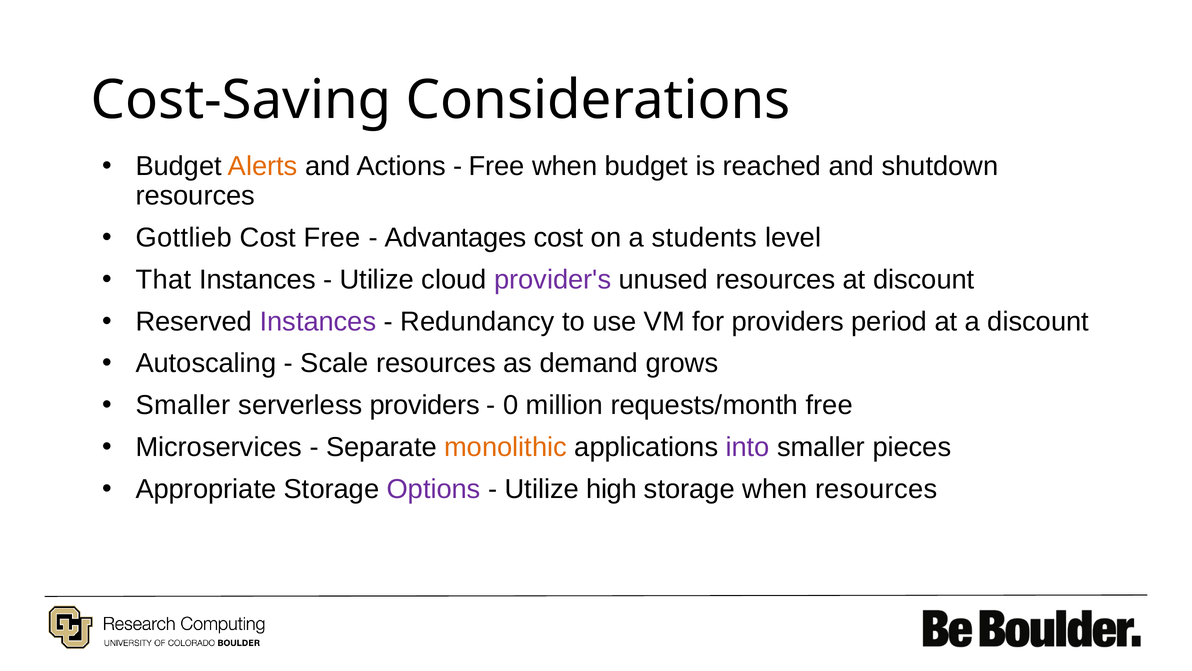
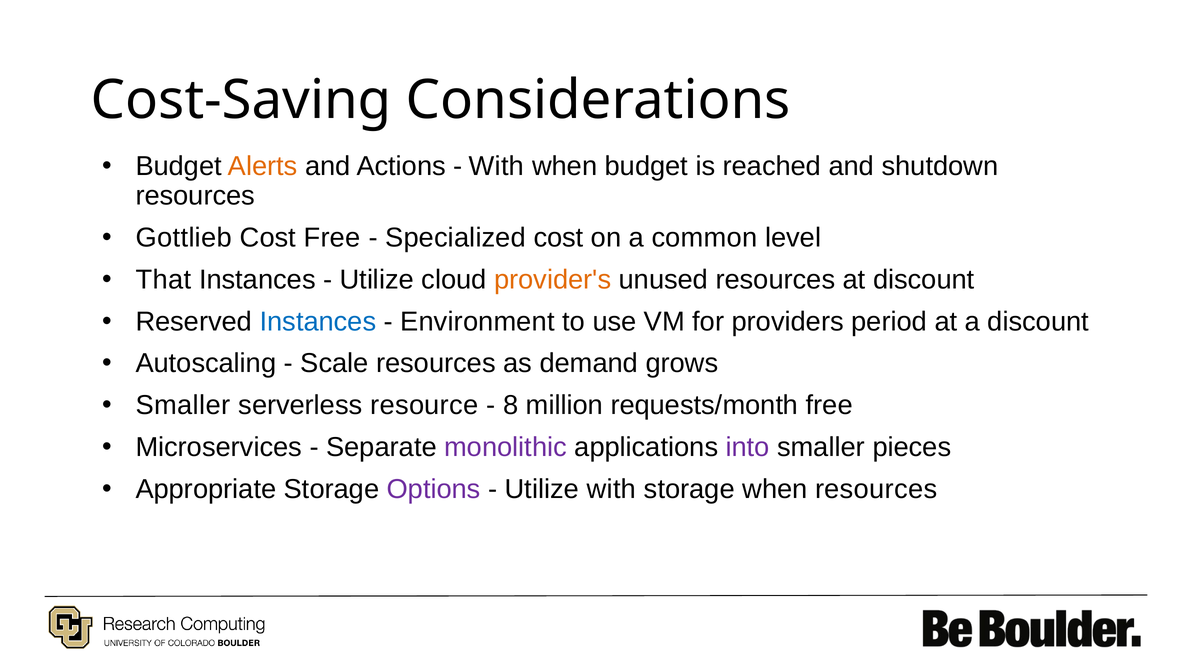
Free: Free -> With (496, 166)
Advantages: Advantages -> Specialized (456, 238)
students: students -> common (704, 238)
provider's colour: purple -> orange (553, 279)
Instances colour: purple -> blue (318, 321)
Redundancy: Redundancy -> Environment (477, 321)
serverless providers: providers -> resource (424, 405)
0: 0 -> 8 (511, 405)
monolithic colour: orange -> purple (506, 447)
Utilize high: high -> with (611, 489)
